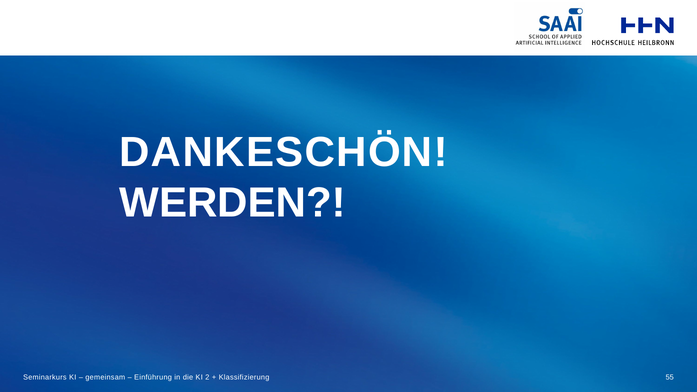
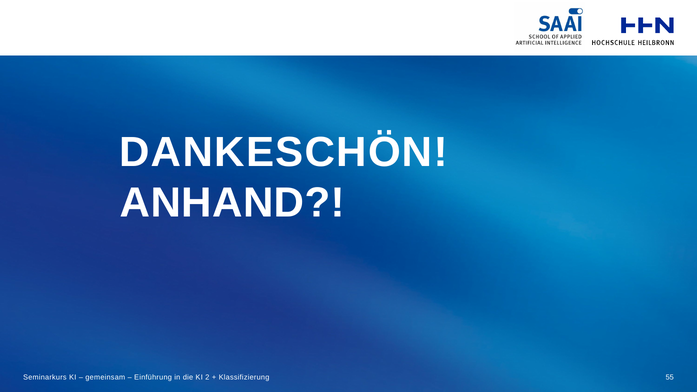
WERDEN: WERDEN -> ANHAND (232, 203)
